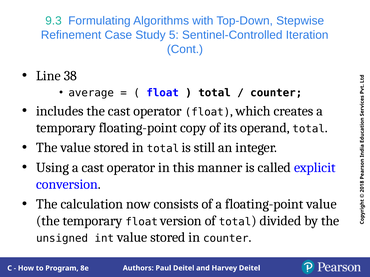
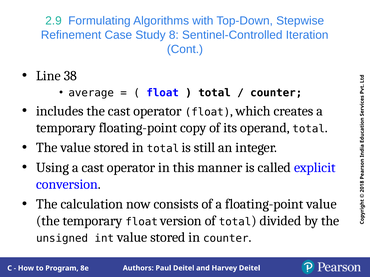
9.3: 9.3 -> 2.9 (53, 21)
Study 5: 5 -> 8 (174, 35)
